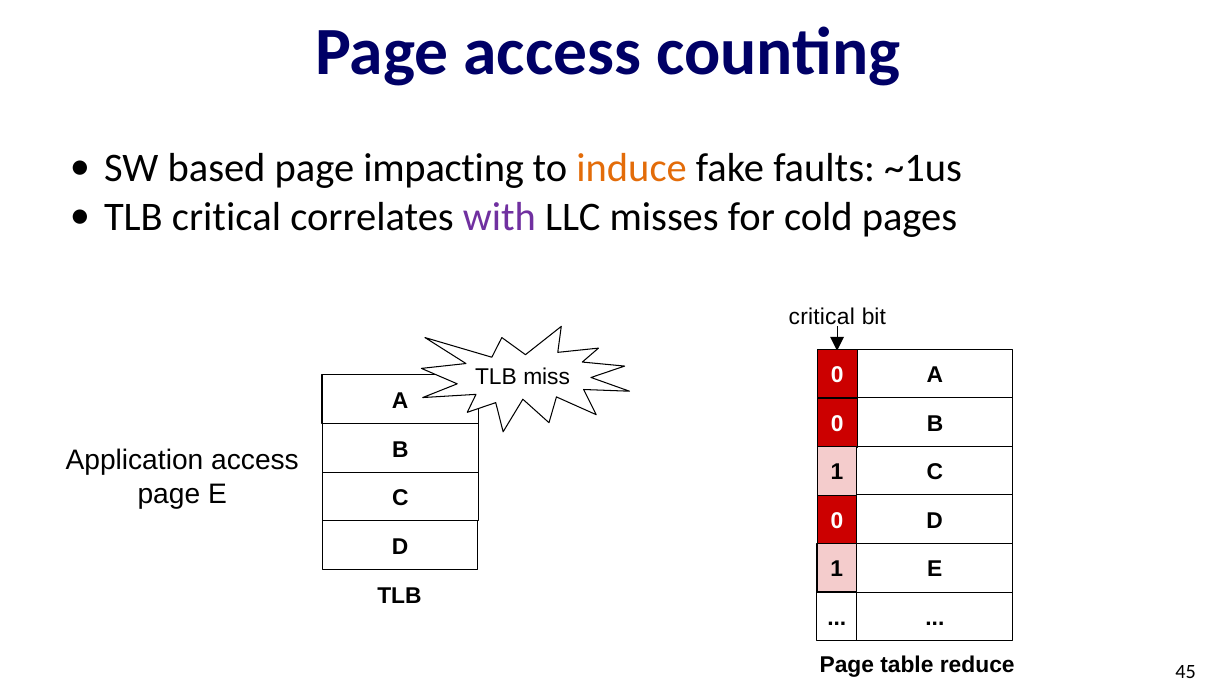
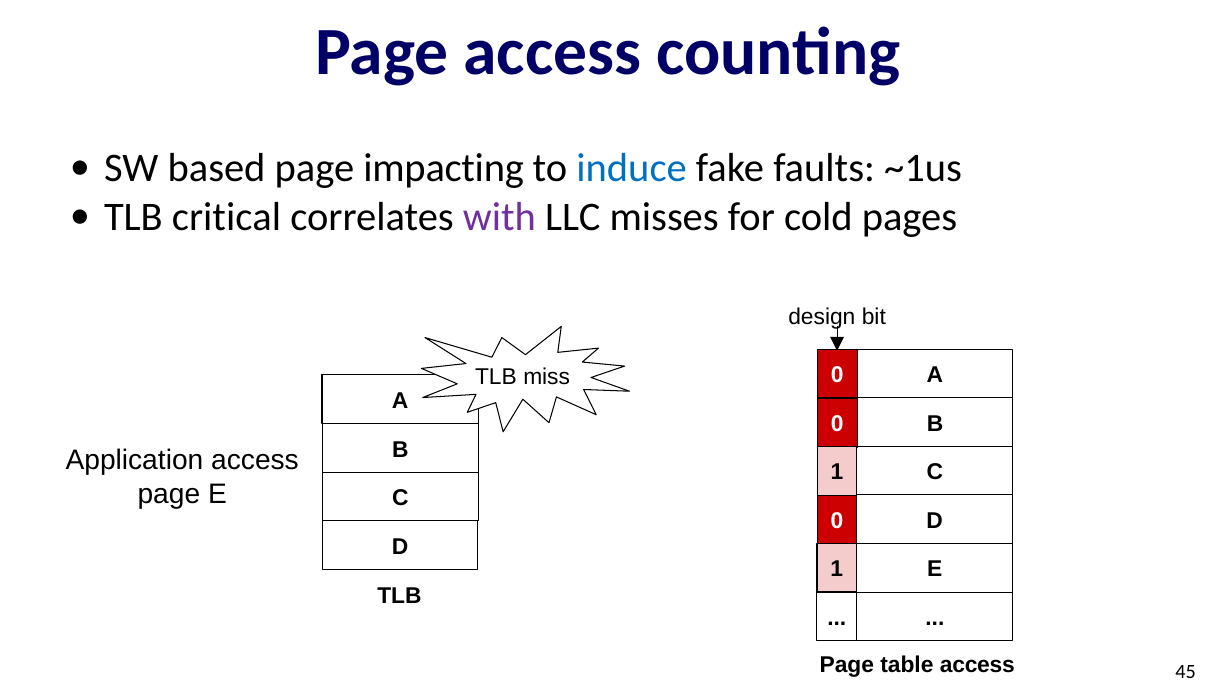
induce colour: orange -> blue (632, 169)
critical: critical -> design (822, 317)
table reduce: reduce -> access (977, 665)
